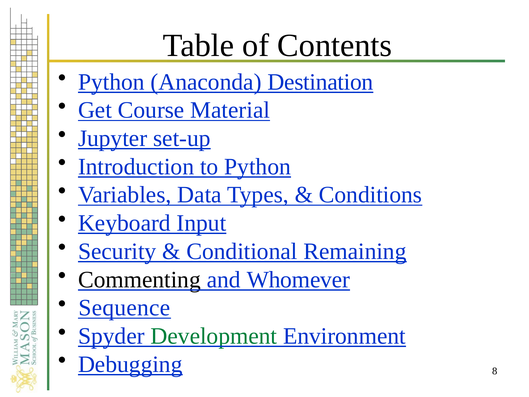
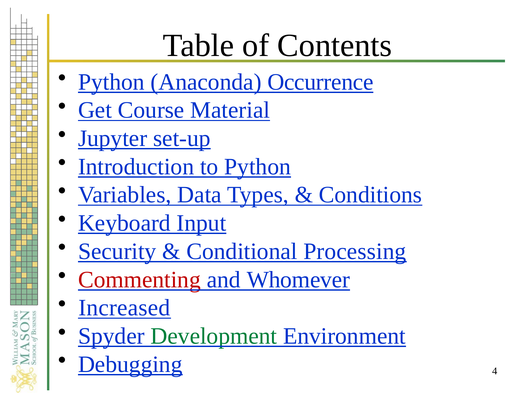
Destination: Destination -> Occurrence (320, 82)
Remaining: Remaining -> Processing (355, 251)
Commenting colour: black -> red (139, 279)
Sequence: Sequence -> Increased (124, 308)
8: 8 -> 4 (495, 371)
